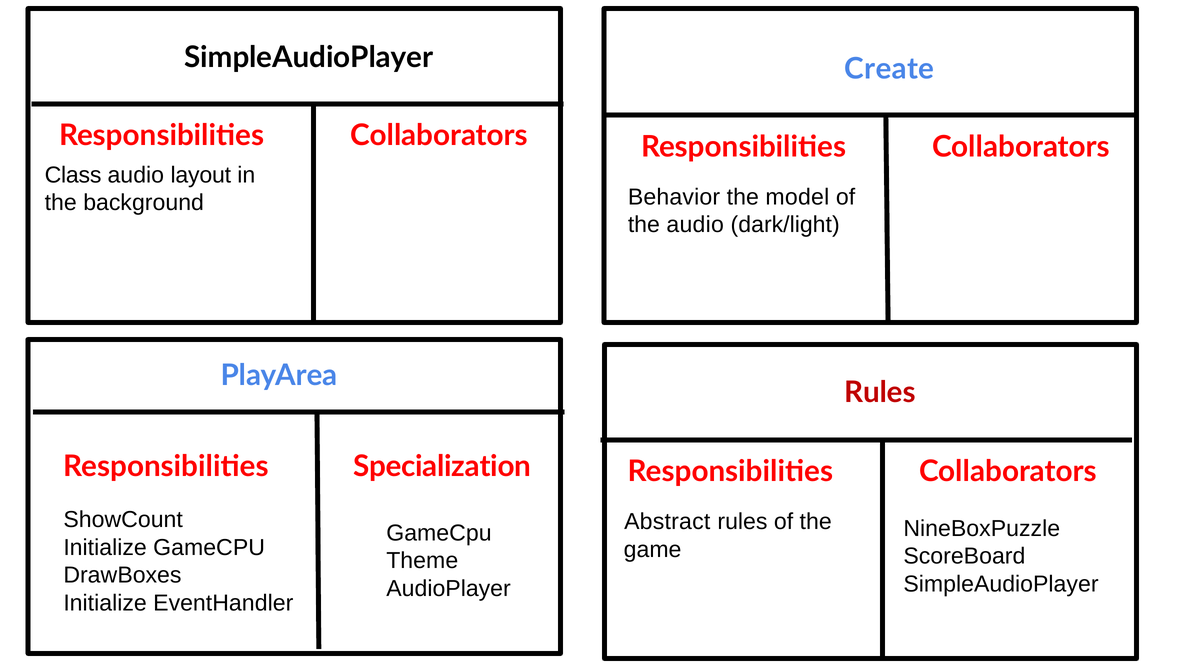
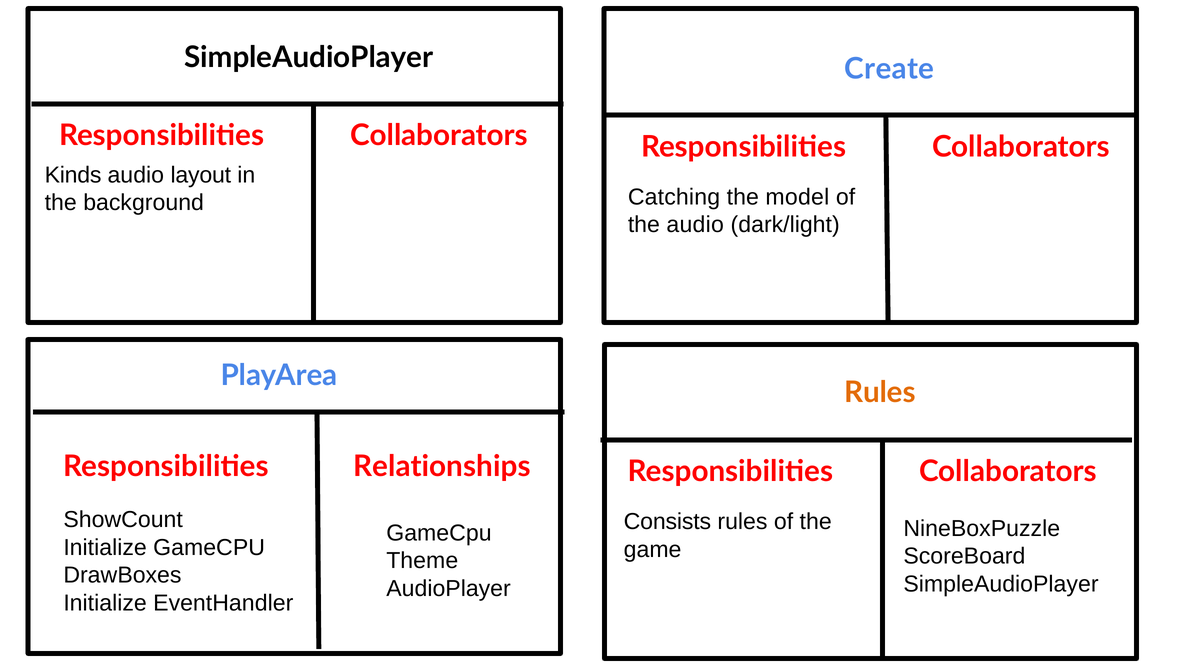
Class: Class -> Kinds (73, 175)
Behavior: Behavior -> Catching (674, 197)
Rules colour: red -> orange (880, 392)
Specialization: Specialization -> Relationships (442, 466)
Abstract: Abstract -> Consists (667, 521)
